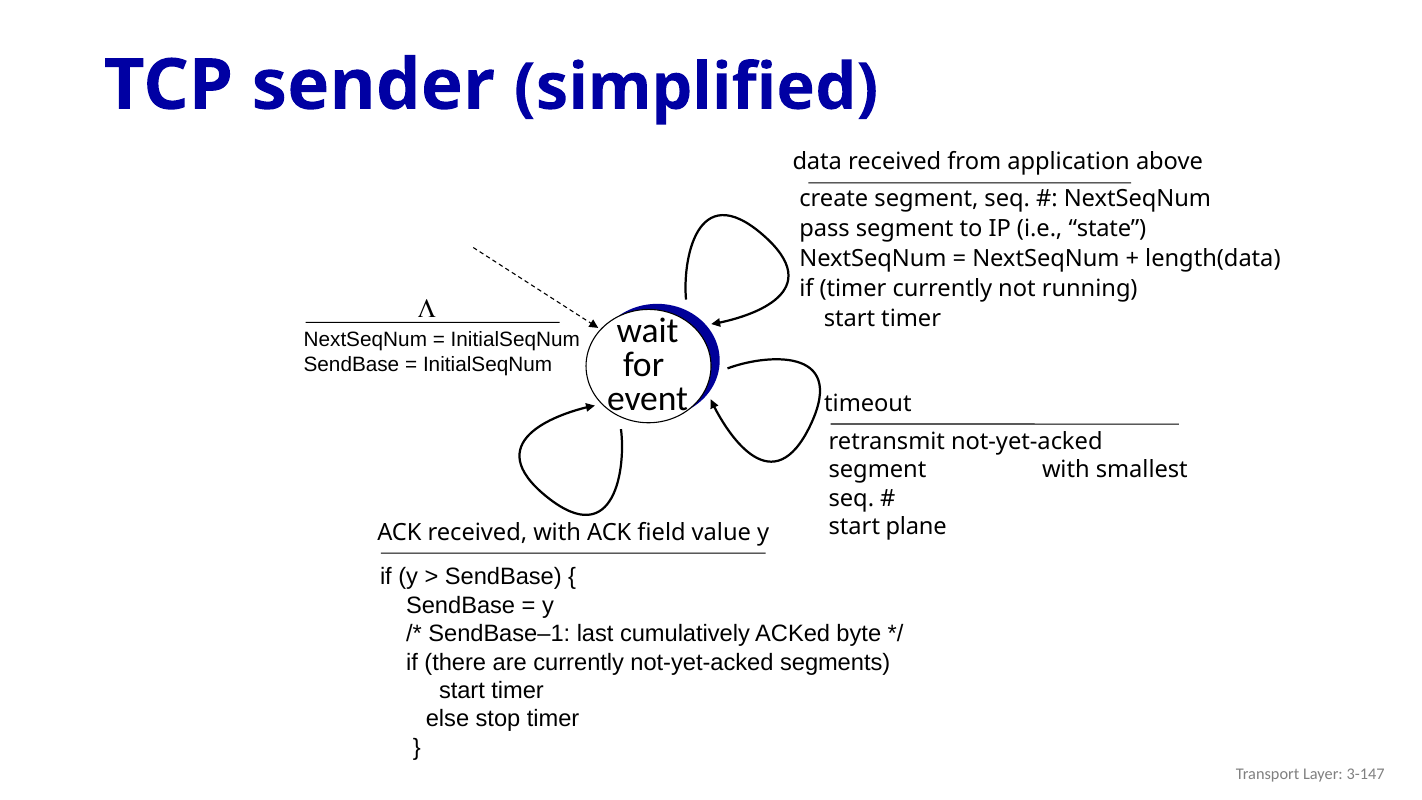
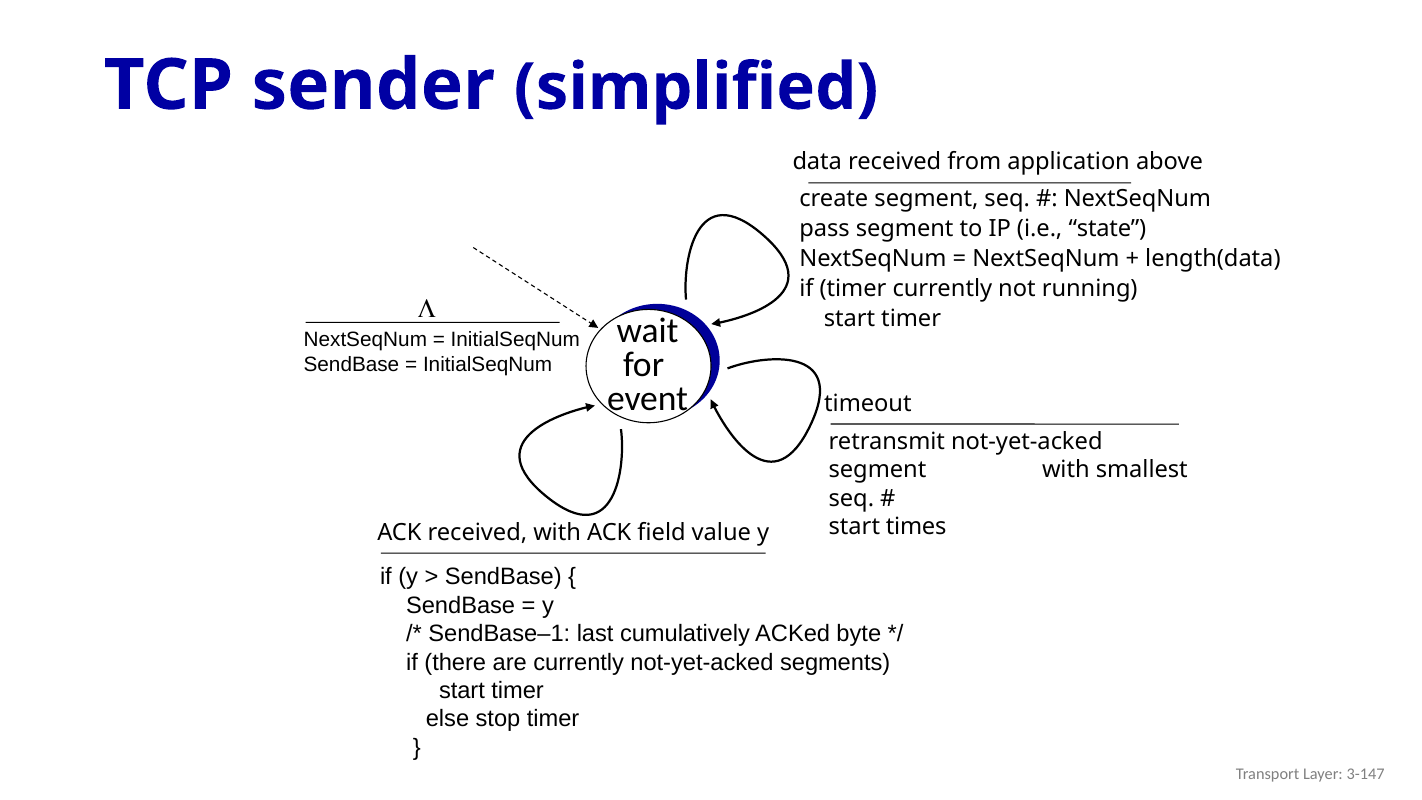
plane: plane -> times (916, 527)
